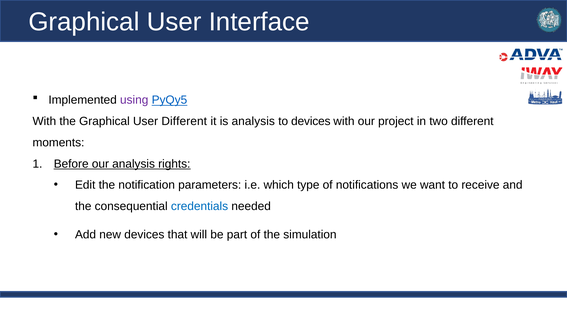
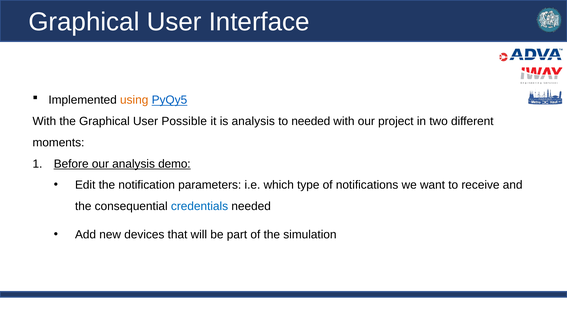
using colour: purple -> orange (134, 100)
User Different: Different -> Possible (184, 121)
to devices: devices -> needed (311, 121)
rights: rights -> demo (174, 164)
